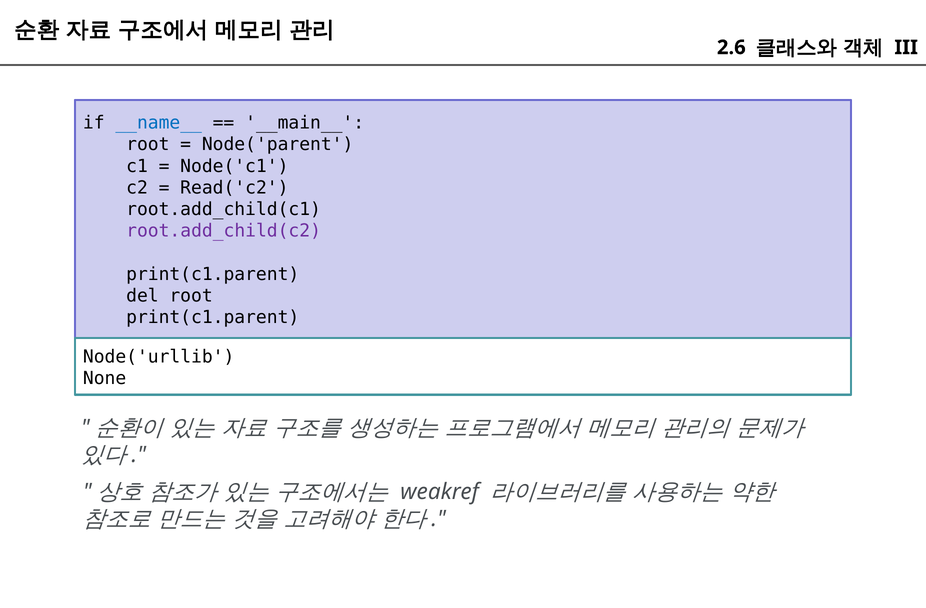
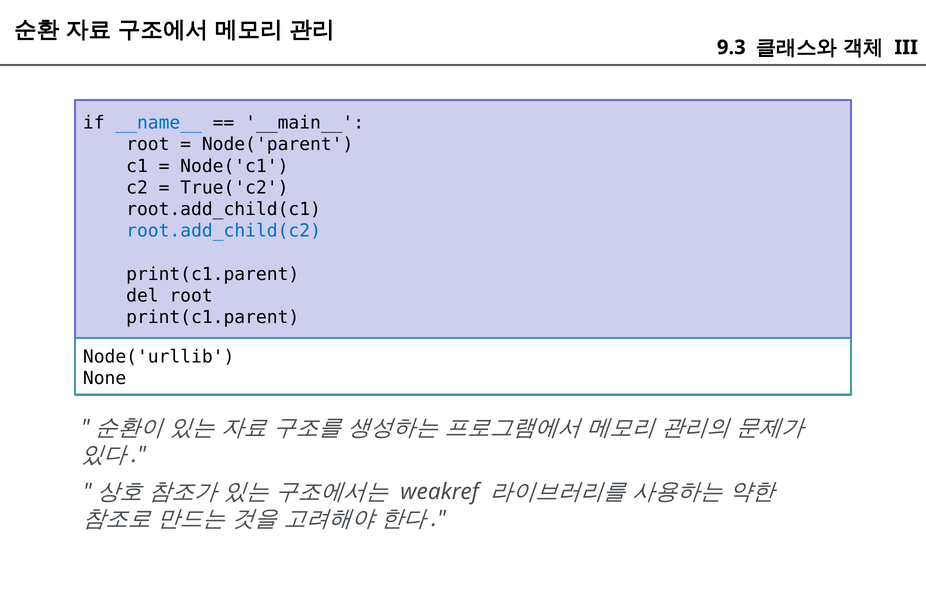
2.6: 2.6 -> 9.3 (731, 47)
Read('c2: Read('c2 -> True('c2 (234, 188)
root.add_child(c2 colour: purple -> blue (224, 231)
